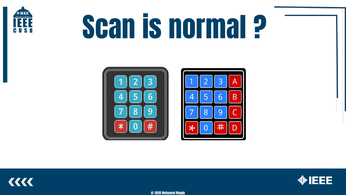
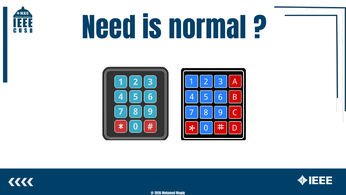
Scan: Scan -> Need (109, 29)
